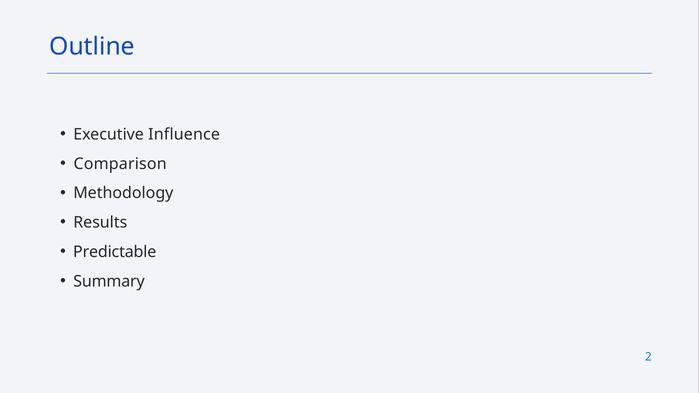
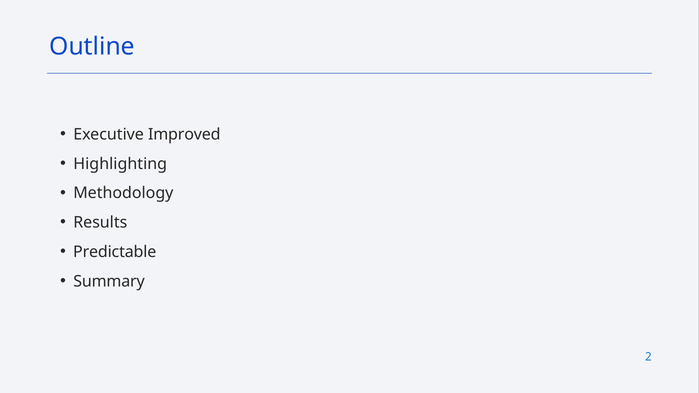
Influence: Influence -> Improved (184, 134)
Comparison: Comparison -> Highlighting (120, 164)
